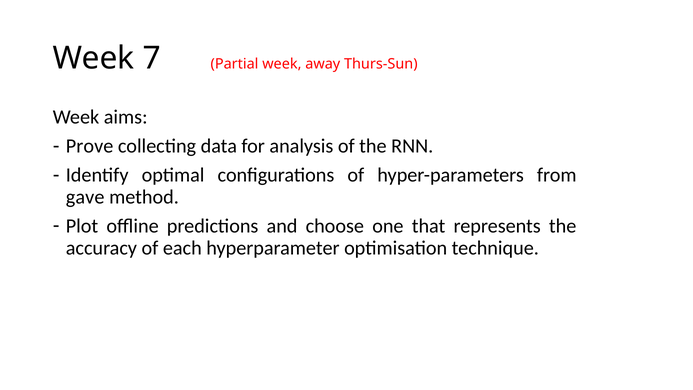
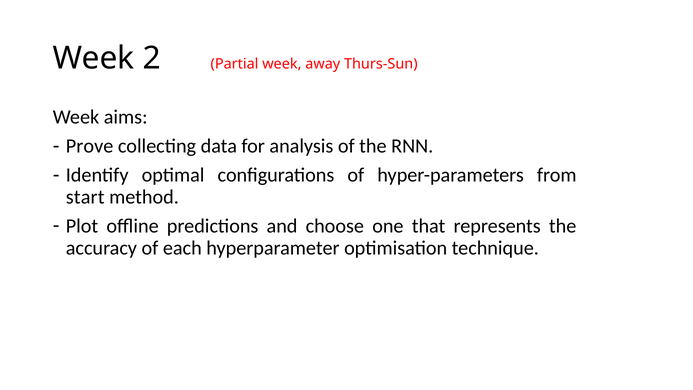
7: 7 -> 2 (152, 58)
gave: gave -> start (85, 197)
